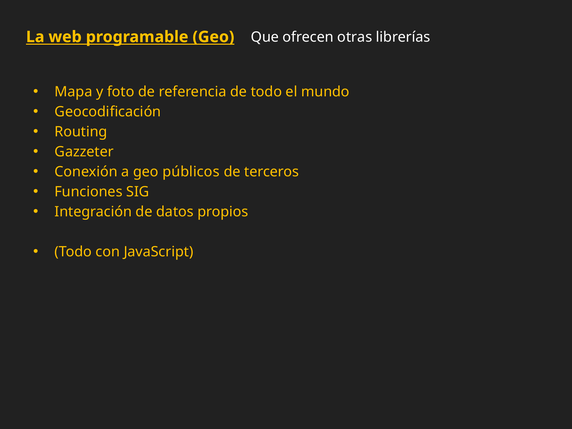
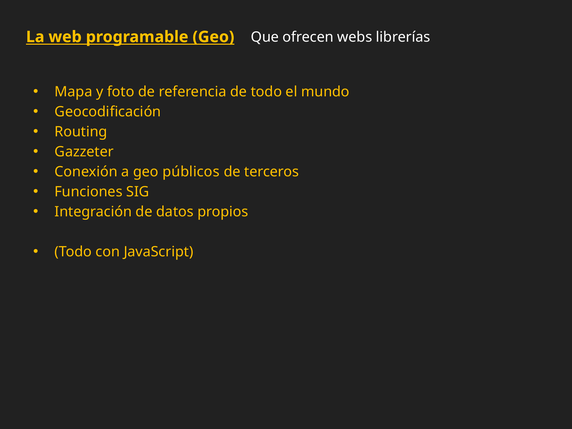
otras: otras -> webs (355, 37)
